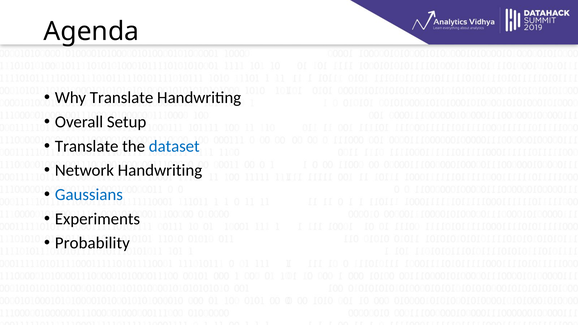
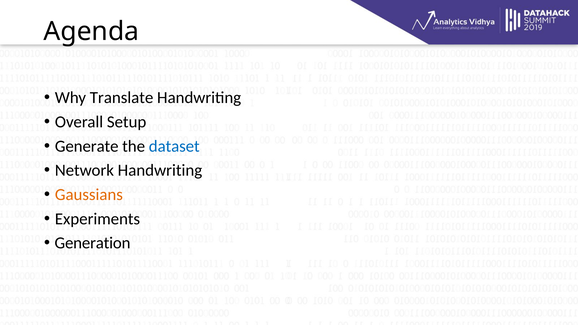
Translate: Translate -> Generate (87, 146)
Gaussians colour: blue -> orange (89, 195)
Probability: Probability -> Generation (93, 243)
